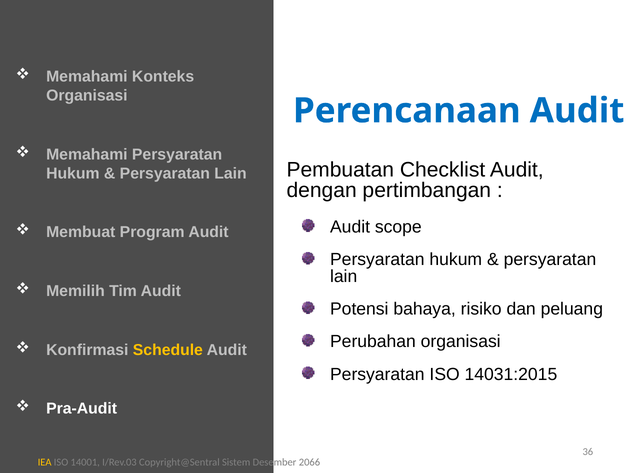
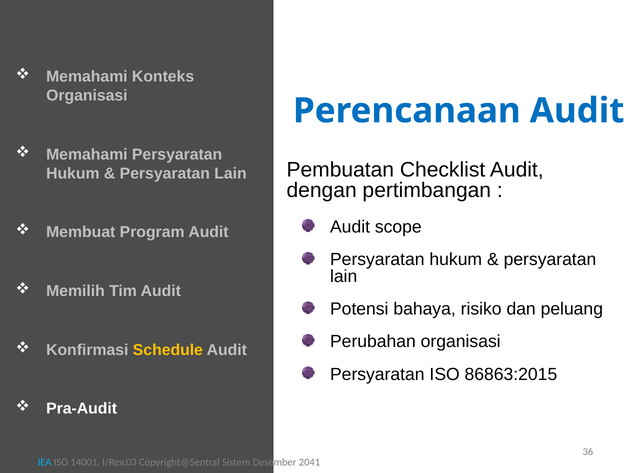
14031:2015: 14031:2015 -> 86863:2015 (511, 374)
IEA colour: yellow -> light blue (45, 462)
2066: 2066 -> 2041 (309, 462)
